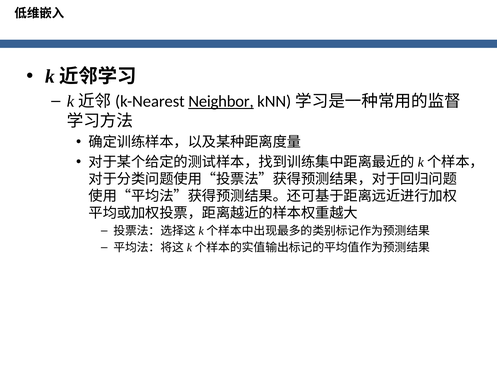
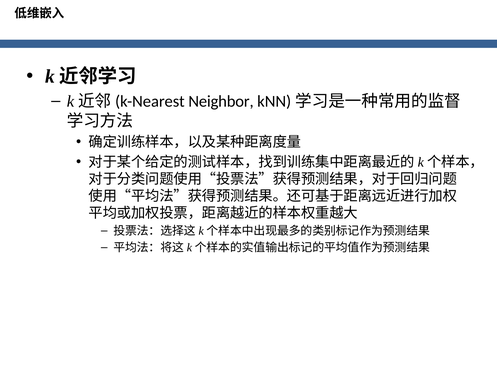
Neighbor underline: present -> none (221, 101)
